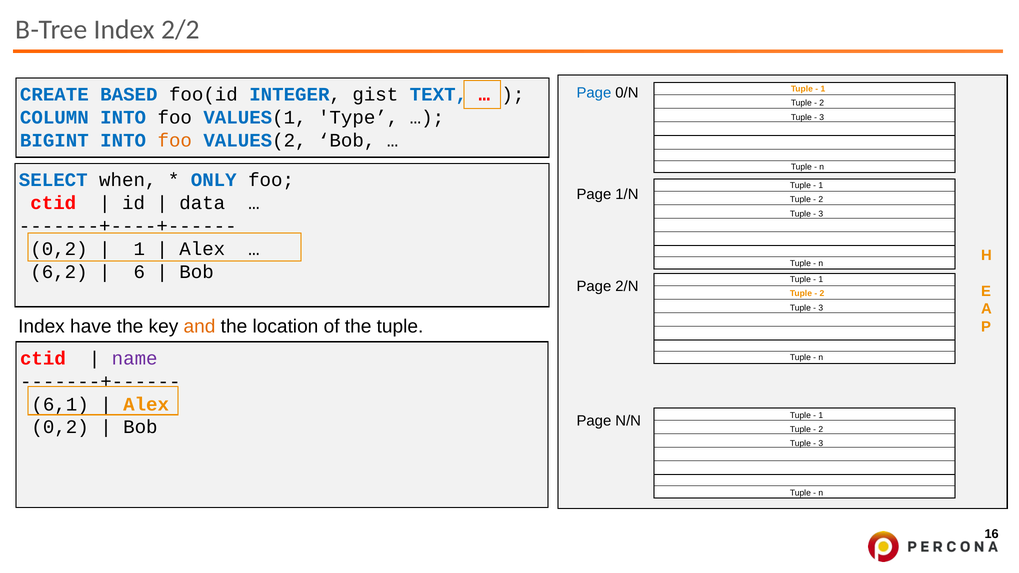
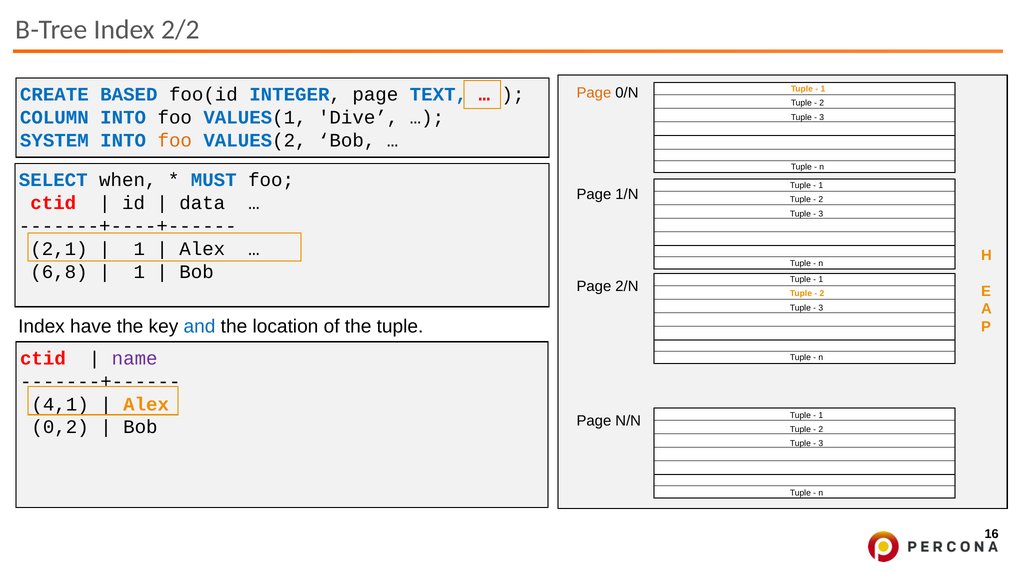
Page colour: blue -> orange (594, 93)
INTEGER gist: gist -> page (375, 95)
Type: Type -> Dive (358, 117)
BIGINT: BIGINT -> SYSTEM (54, 140)
ONLY: ONLY -> MUST (214, 180)
0,2: 0,2 -> 2,1 (59, 249)
6,2: 6,2 -> 6,8 (59, 272)
6: 6 -> 1 (139, 272)
and colour: orange -> blue (199, 327)
6,1: 6,1 -> 4,1 (60, 404)
